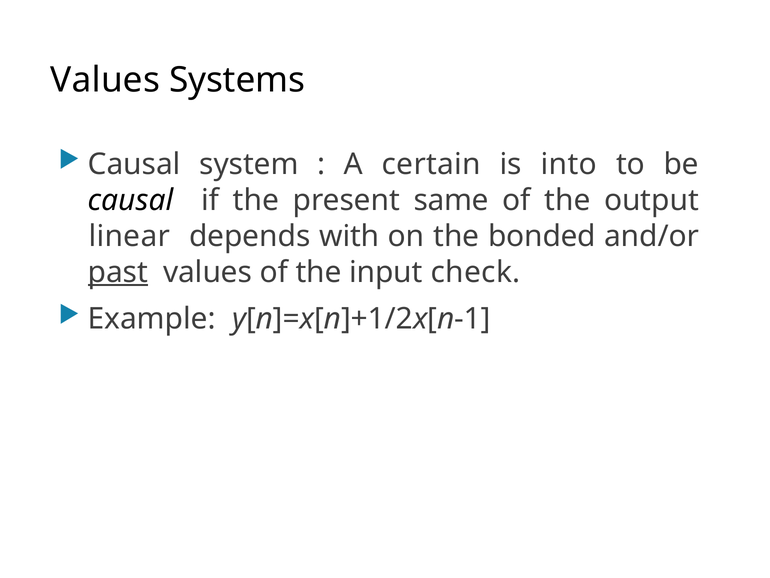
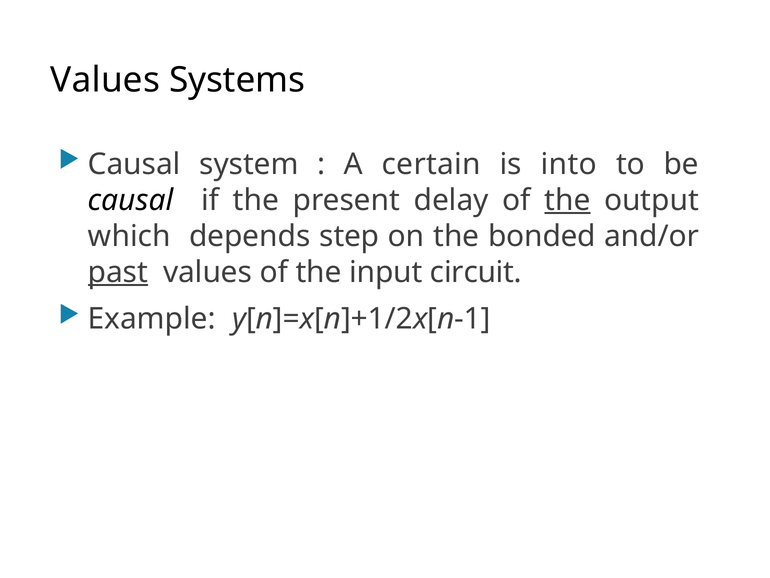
same: same -> delay (451, 200)
the underline: none -> present (567, 200)
linear: linear -> which (129, 236)
with: with -> step (349, 236)
check: check -> circuit (476, 272)
